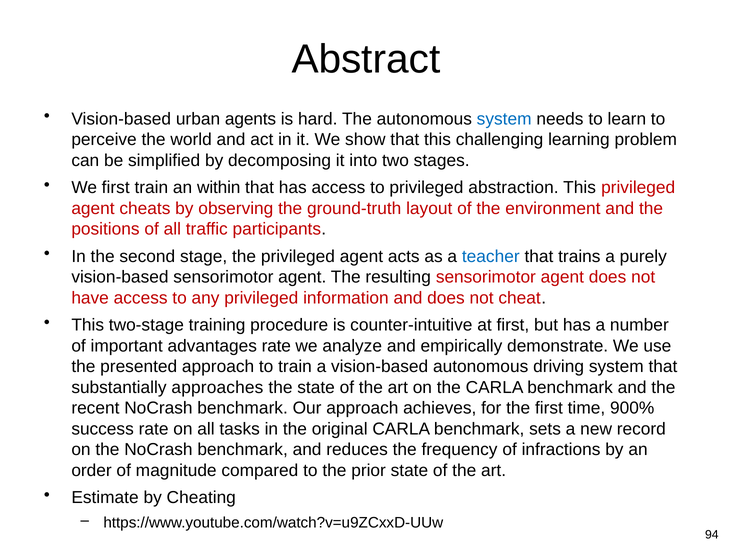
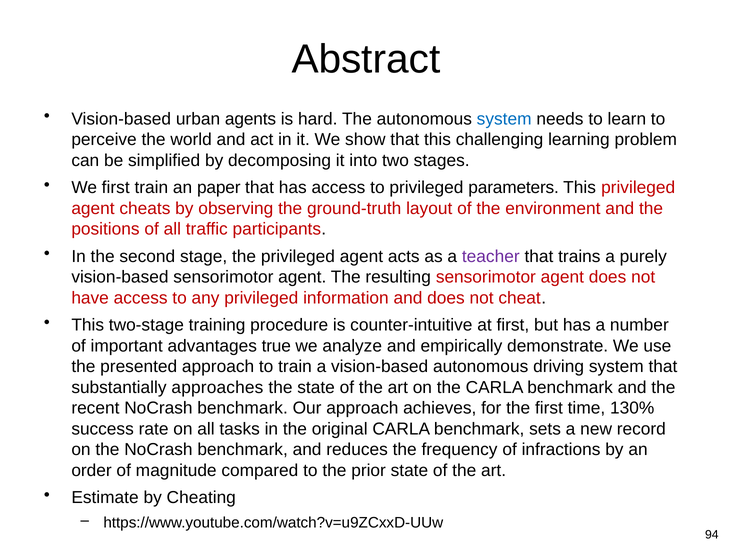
within: within -> paper (219, 188)
abstraction: abstraction -> parameters (514, 188)
teacher colour: blue -> purple (491, 256)
advantages rate: rate -> true (276, 346)
900%: 900% -> 130% (632, 408)
